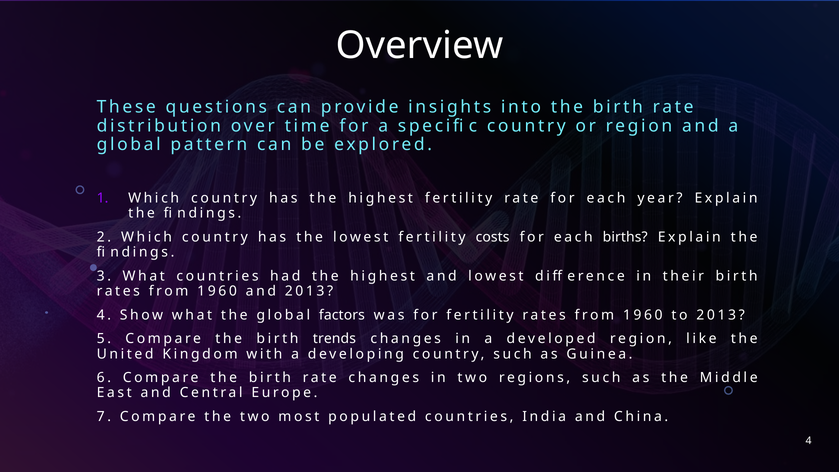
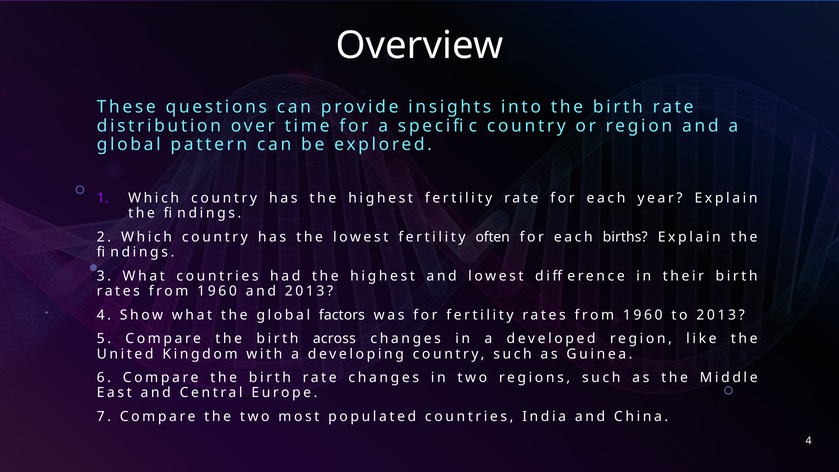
costs: costs -> often (493, 237)
trends: trends -> across (334, 339)
